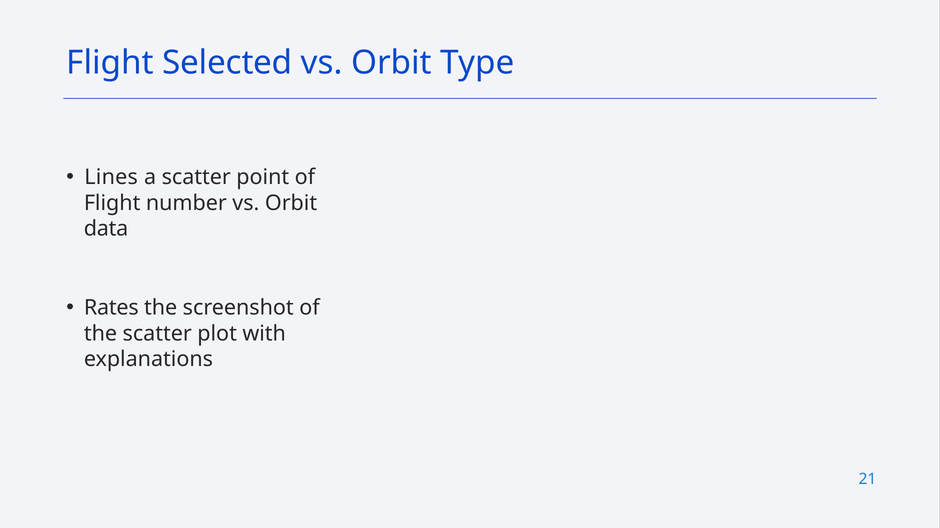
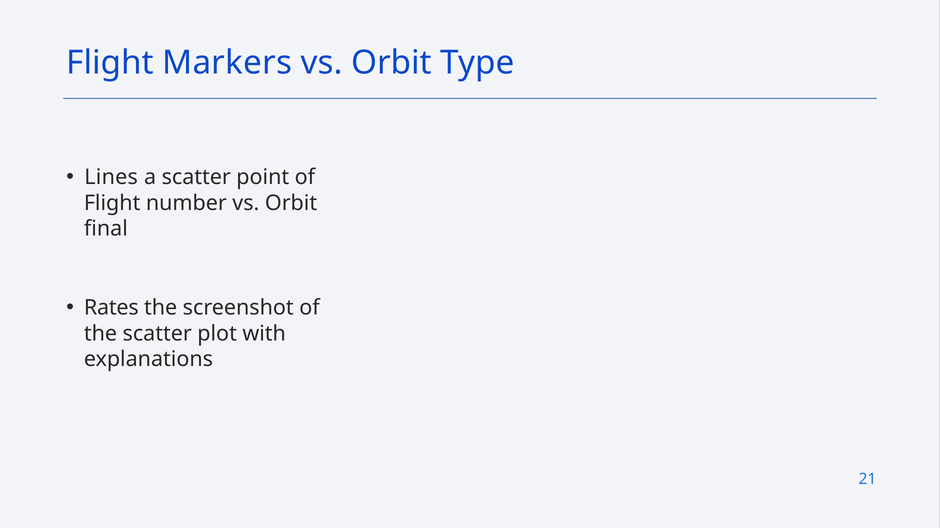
Selected: Selected -> Markers (227, 63)
data: data -> final (106, 229)
